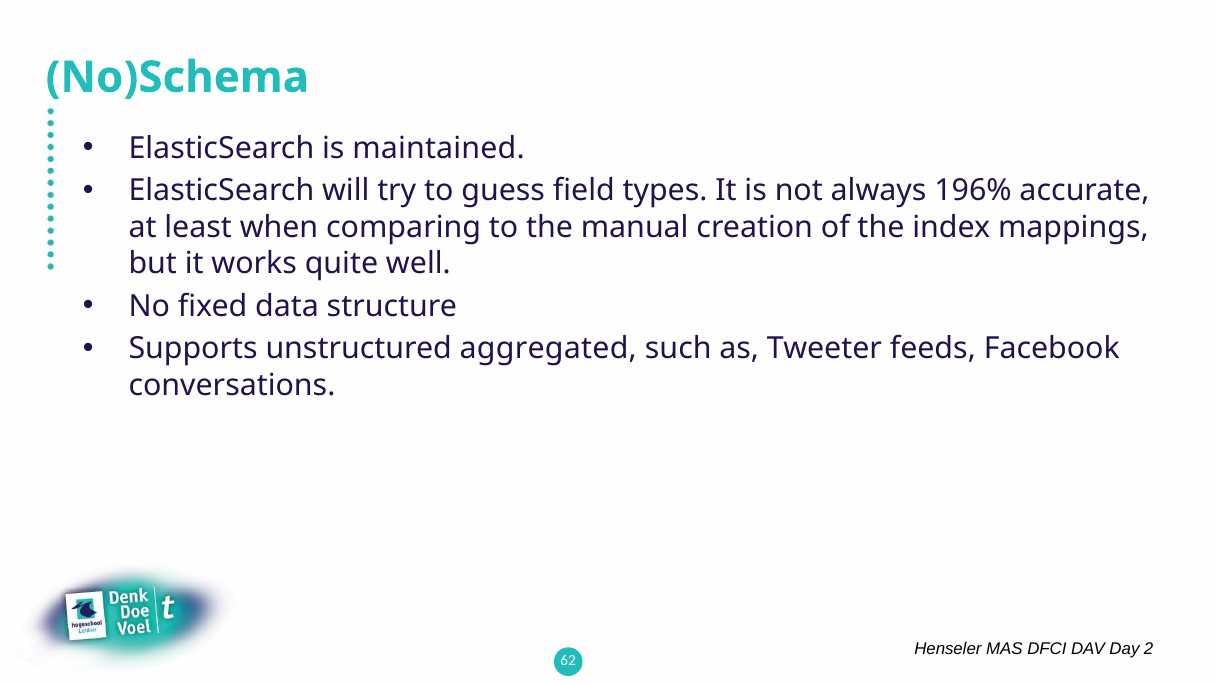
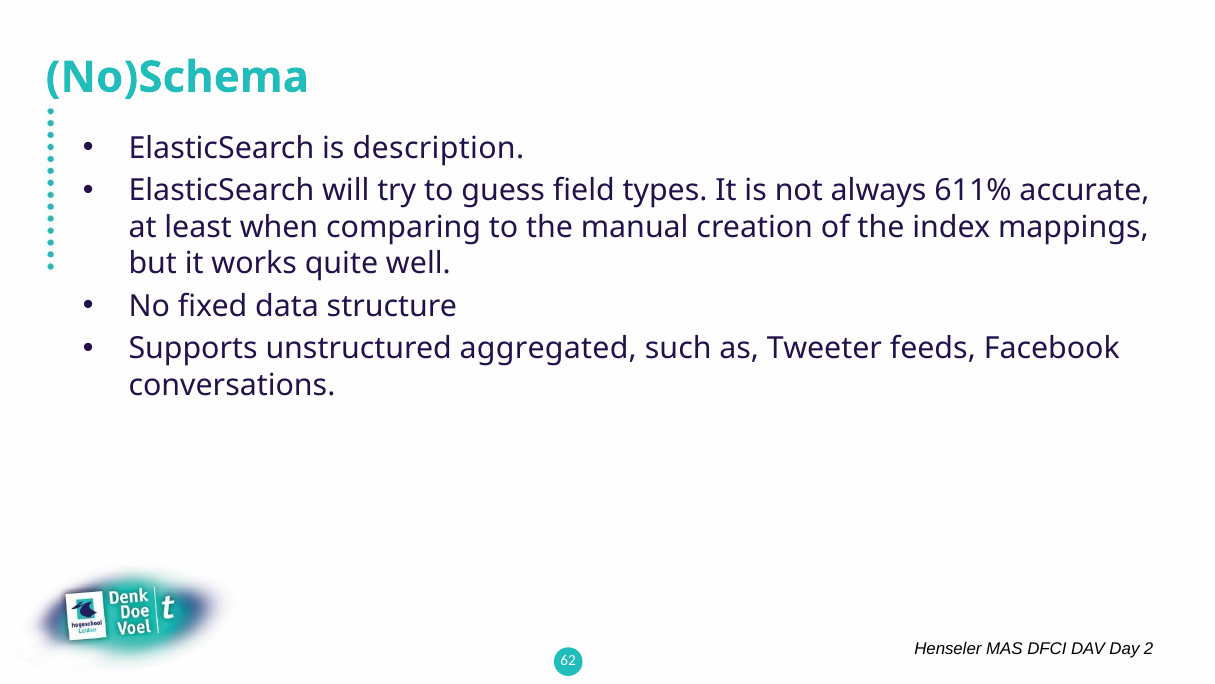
maintained: maintained -> description (438, 148)
196%: 196% -> 611% (973, 191)
